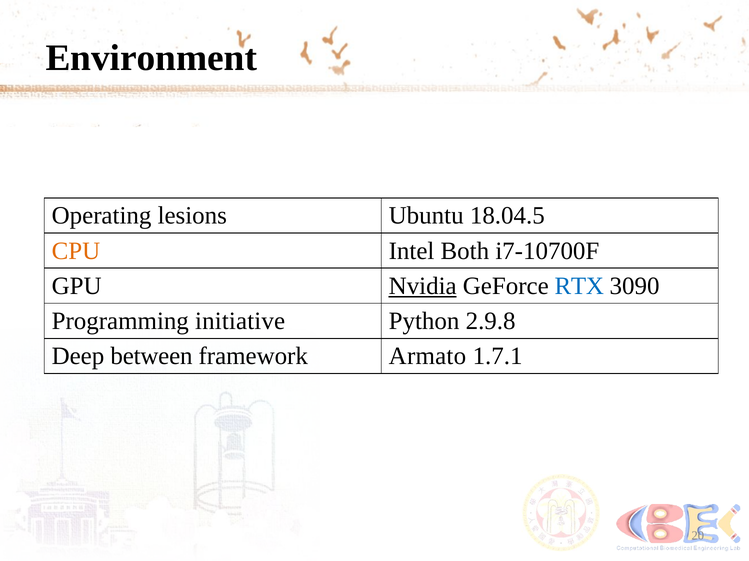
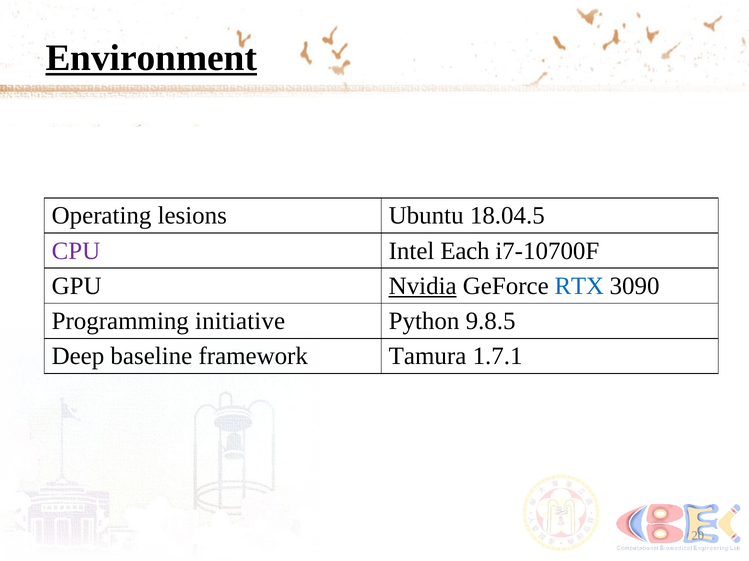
Environment underline: none -> present (151, 58)
CPU colour: orange -> purple (76, 251)
Both: Both -> Each (465, 251)
2.9.8: 2.9.8 -> 9.8.5 (491, 321)
between: between -> baseline (151, 357)
Armato: Armato -> Tamura (428, 357)
